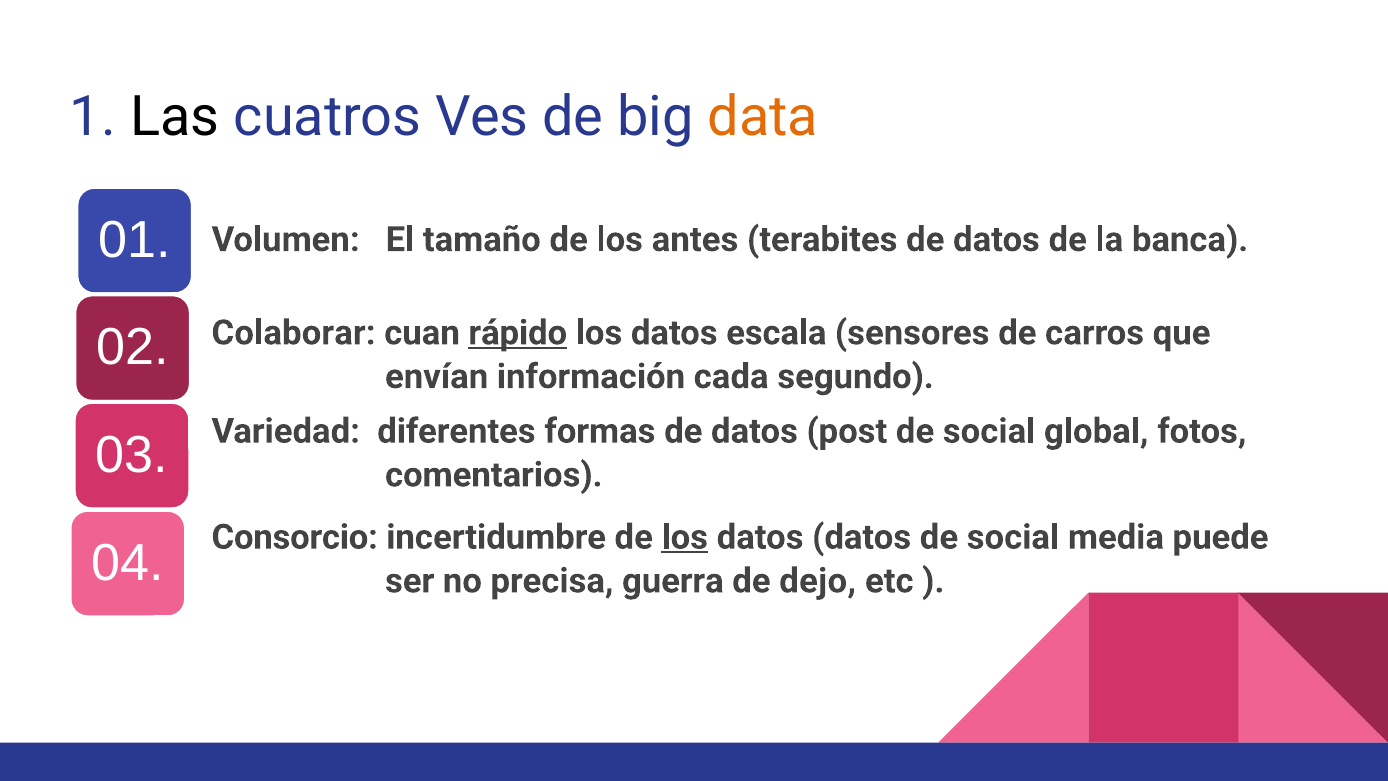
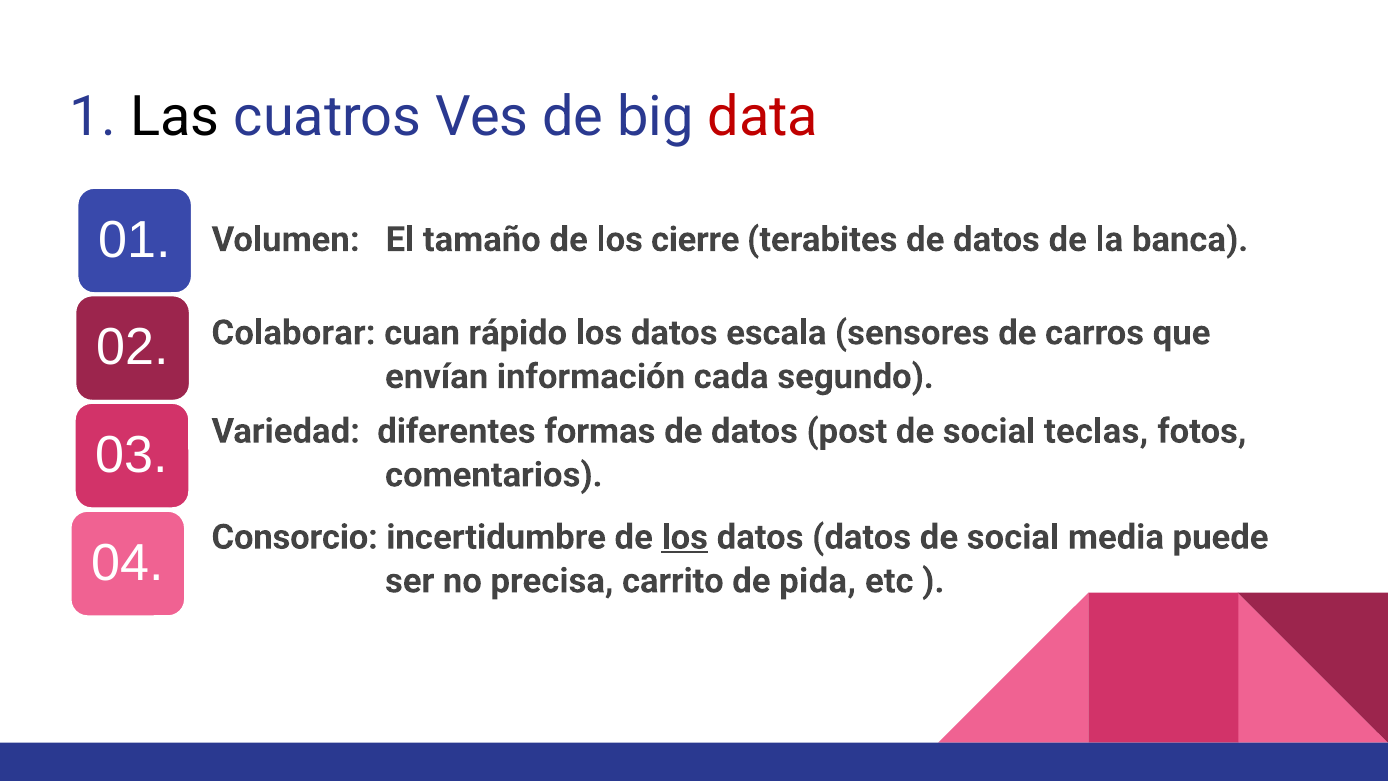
data colour: orange -> red (763, 117)
antes: antes -> cierre (695, 240)
rápido underline: present -> none (518, 333)
global: global -> teclas (1096, 431)
guerra: guerra -> carrito (673, 581)
dejo: dejo -> pida (818, 581)
